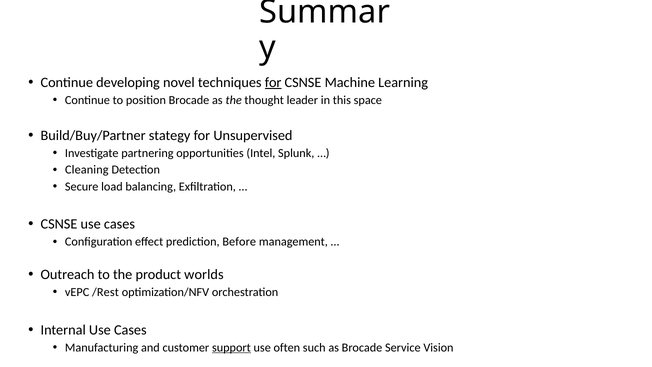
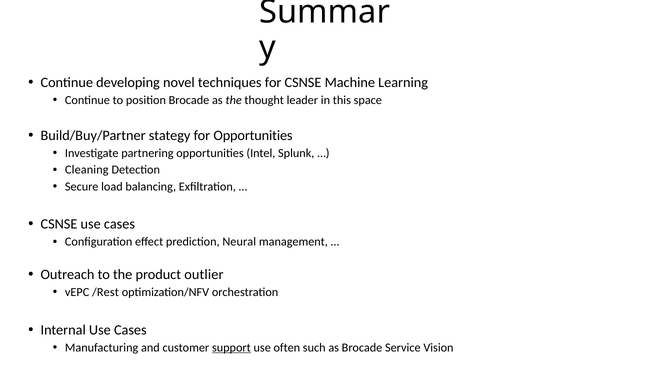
for underline: present -> none (273, 82)
for Unsupervised: Unsupervised -> Opportunities (253, 135)
Before: Before -> Neural (239, 242)
worlds: worlds -> outlier (204, 274)
